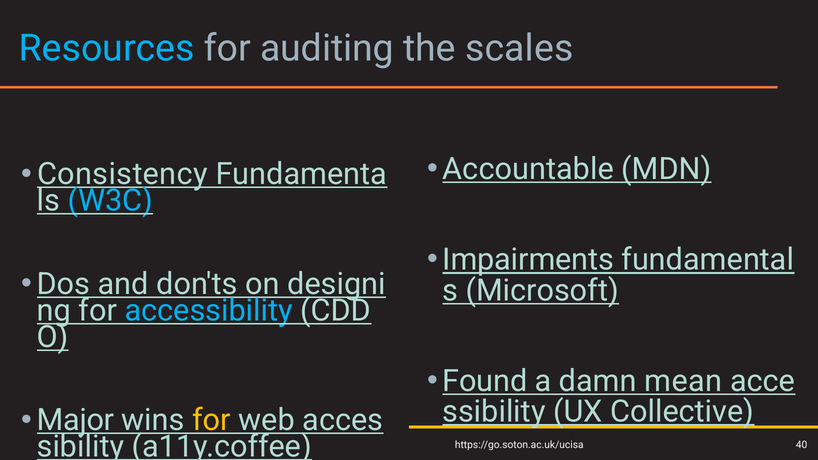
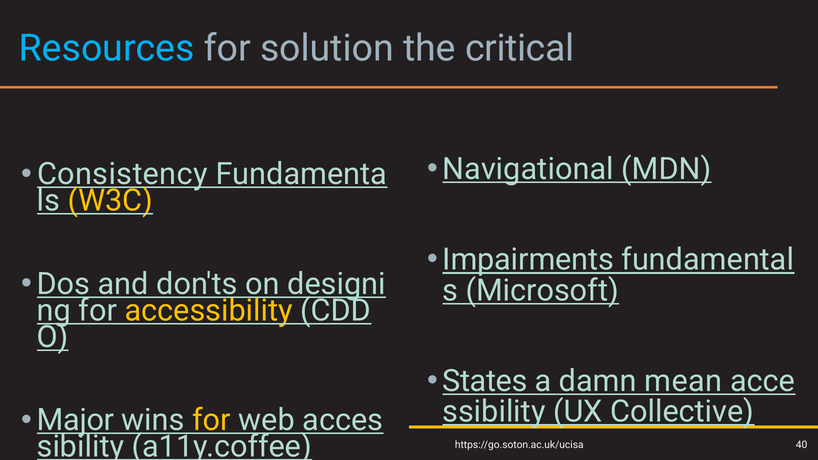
auditing: auditing -> solution (327, 48)
scales: scales -> critical (520, 48)
Accountable: Accountable -> Navigational (528, 169)
W3C colour: light blue -> yellow (110, 201)
accessibility colour: light blue -> yellow (209, 311)
Found: Found -> States (485, 381)
